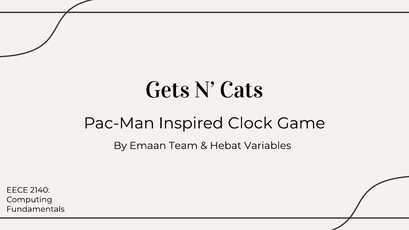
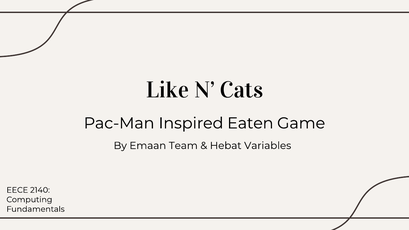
Gets: Gets -> Like (168, 90)
Clock: Clock -> Eaten (250, 123)
